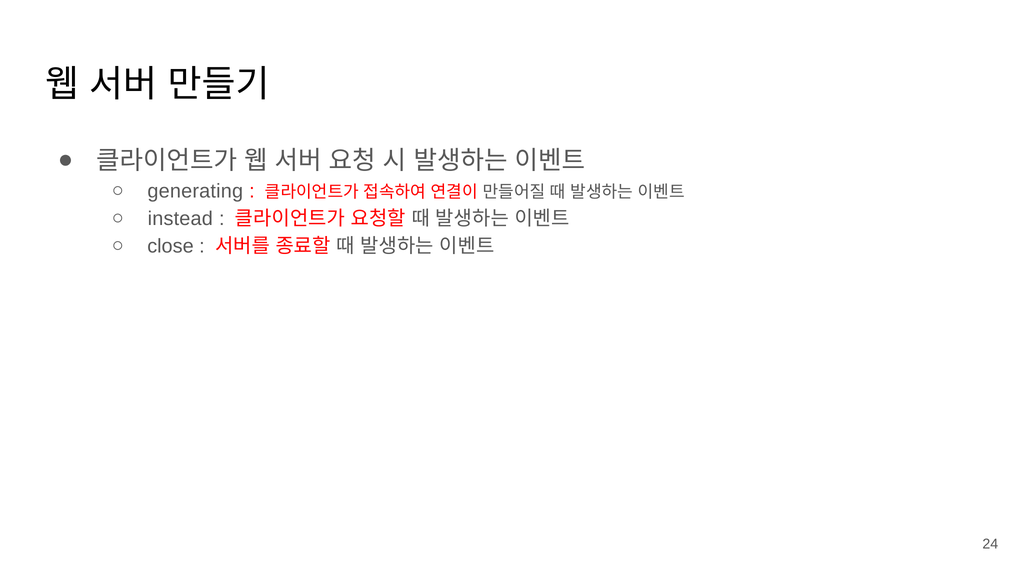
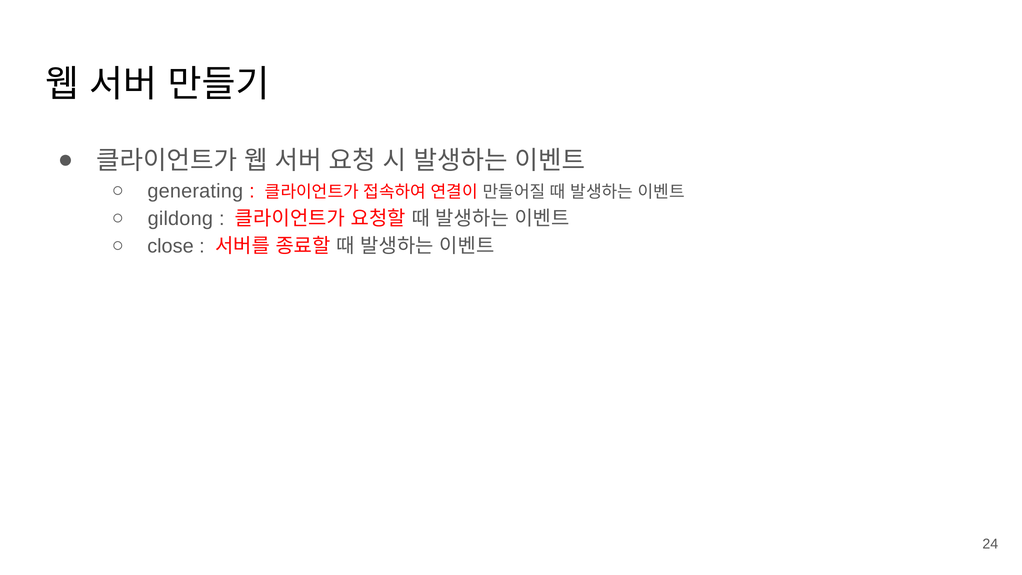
instead: instead -> gildong (180, 219)
